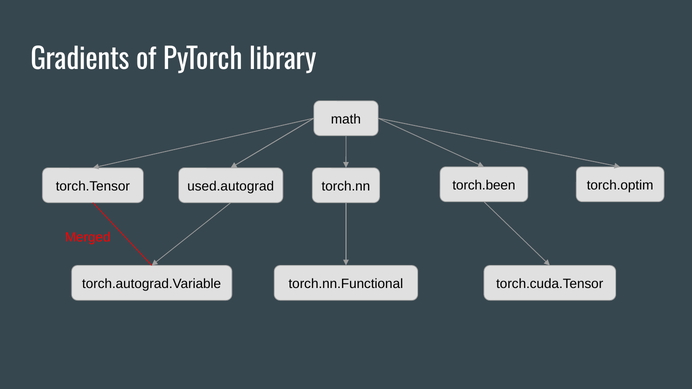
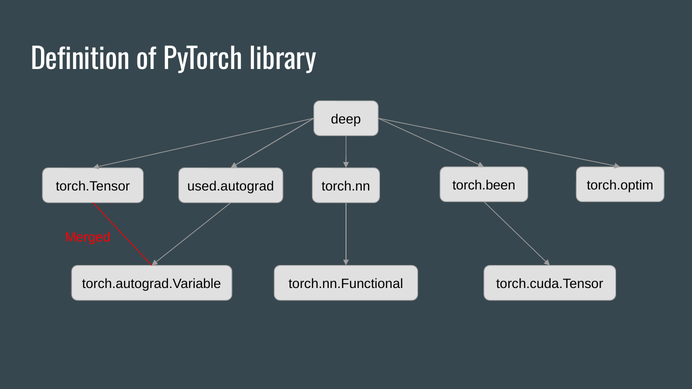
Gradients: Gradients -> Definition (80, 60)
math: math -> deep (346, 119)
